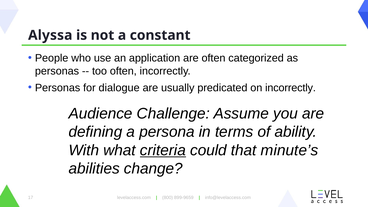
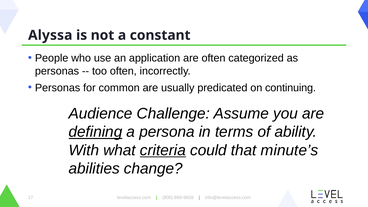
dialogue: dialogue -> common (119, 88)
on incorrectly: incorrectly -> continuing (291, 88)
defining underline: none -> present (95, 132)
